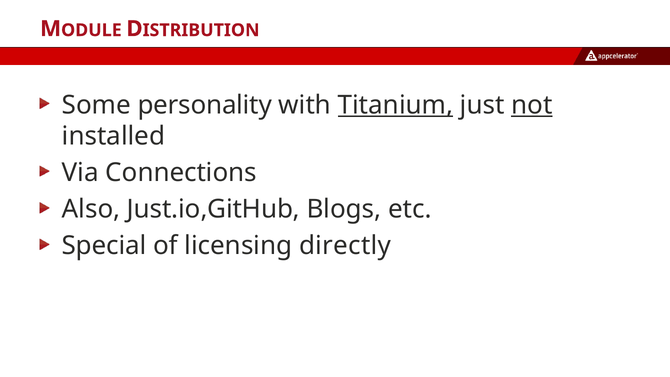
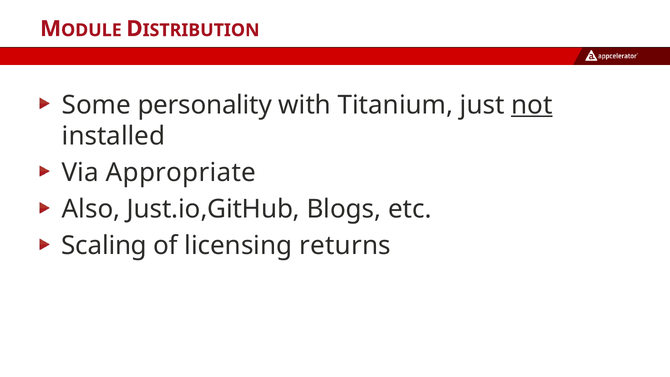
Titanium underline: present -> none (395, 105)
Connections: Connections -> Appropriate (181, 173)
Special: Special -> Scaling (104, 246)
directly: directly -> returns (345, 246)
